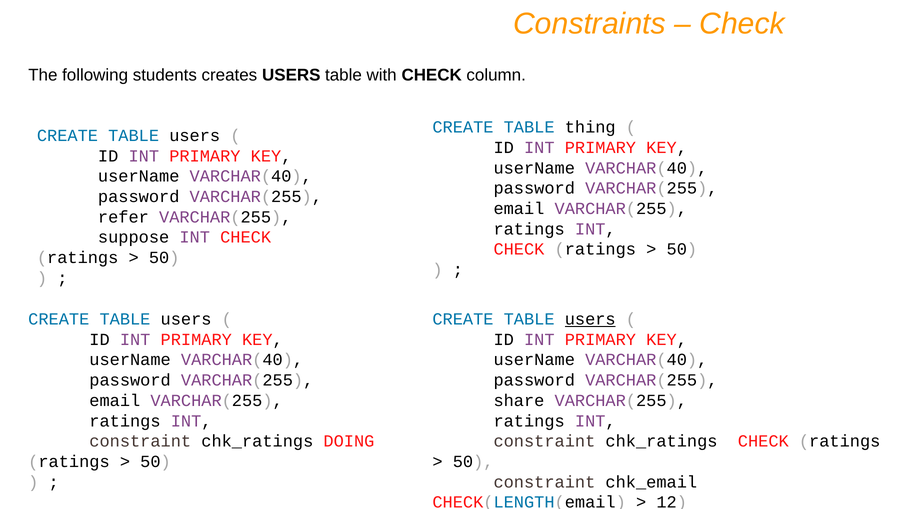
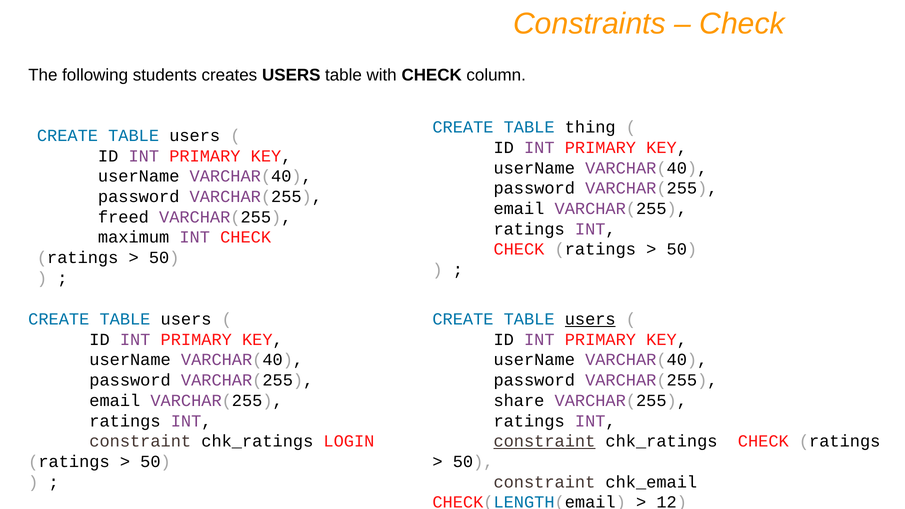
refer: refer -> freed (123, 217)
suppose: suppose -> maximum (134, 237)
DOING: DOING -> LOGIN (349, 441)
constraint underline: none -> present (544, 441)
